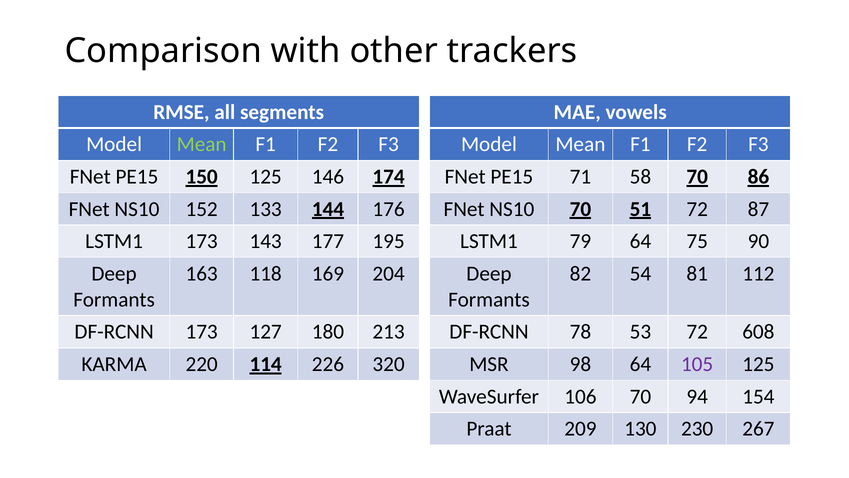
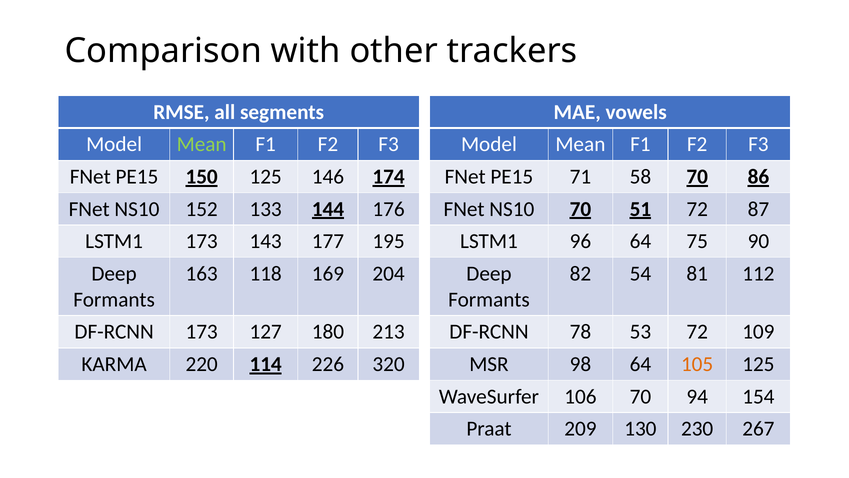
79: 79 -> 96 (580, 241)
608: 608 -> 109 (758, 332)
105 colour: purple -> orange (697, 364)
